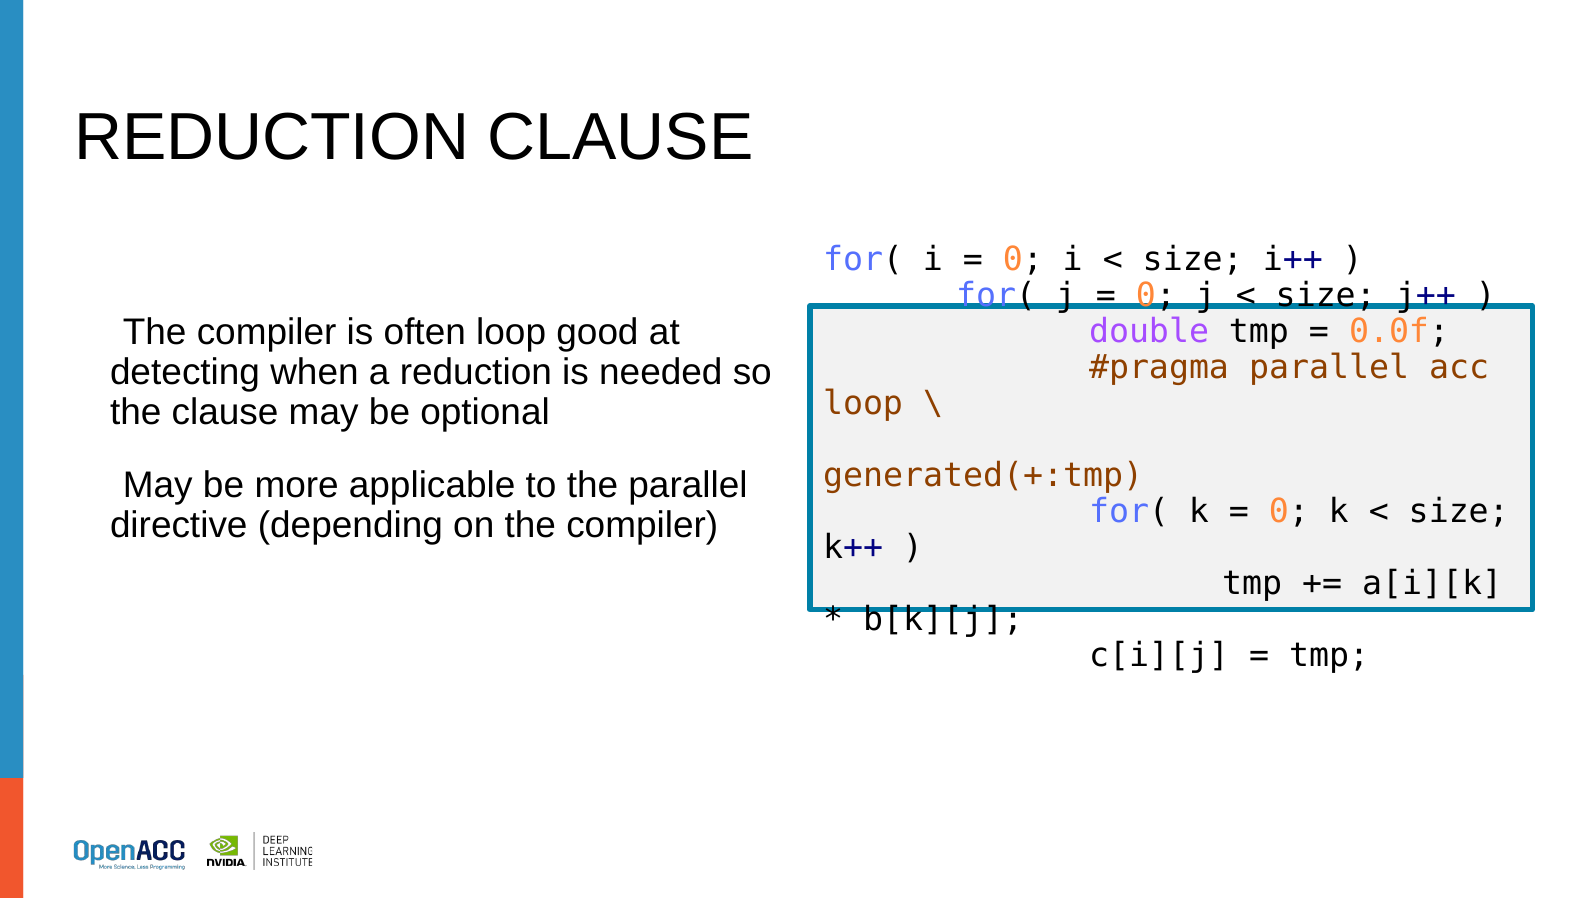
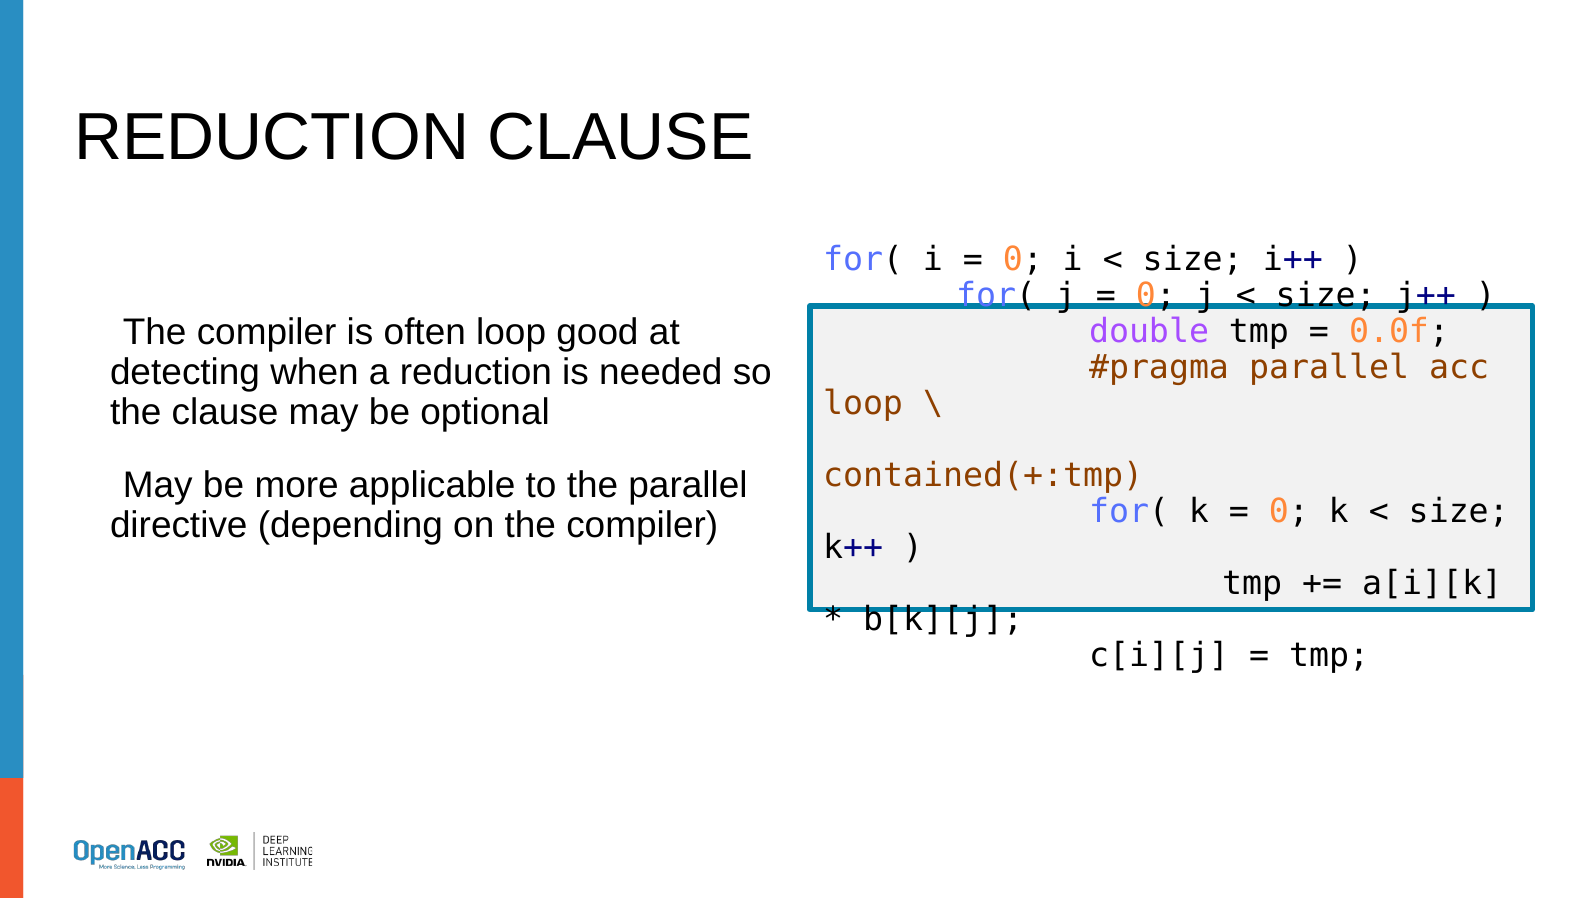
generated(+:tmp: generated(+:tmp -> contained(+:tmp (983, 475)
